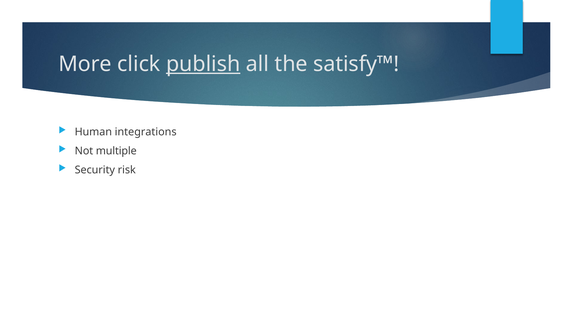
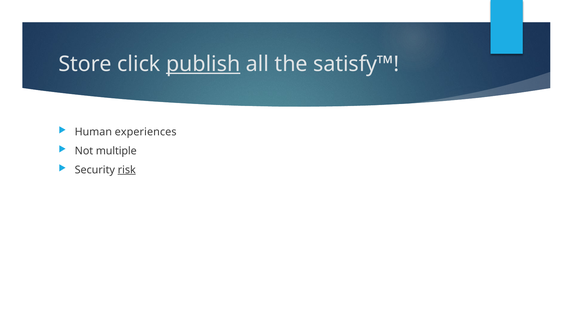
More: More -> Store (85, 64)
integrations: integrations -> experiences (146, 132)
risk underline: none -> present (127, 169)
